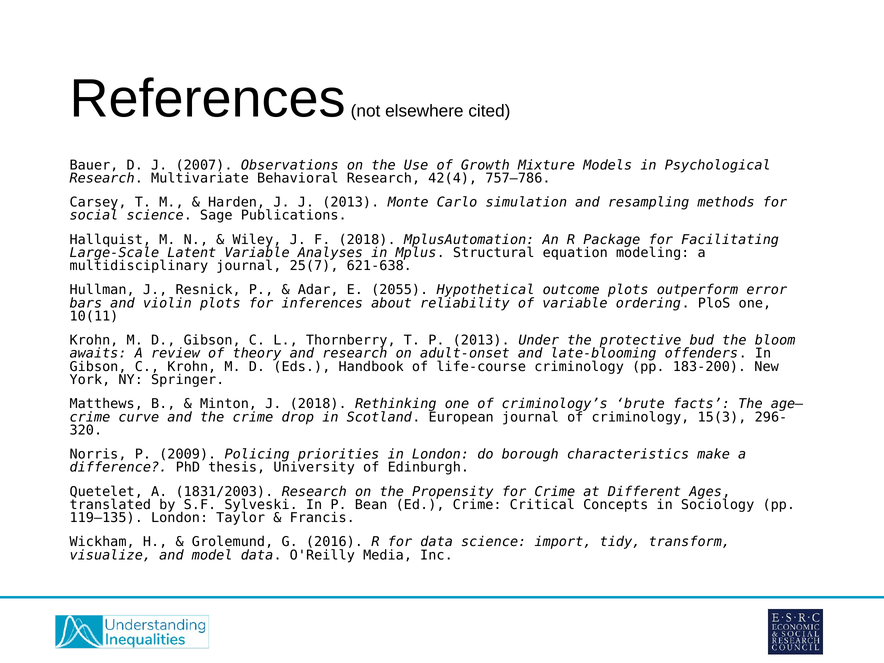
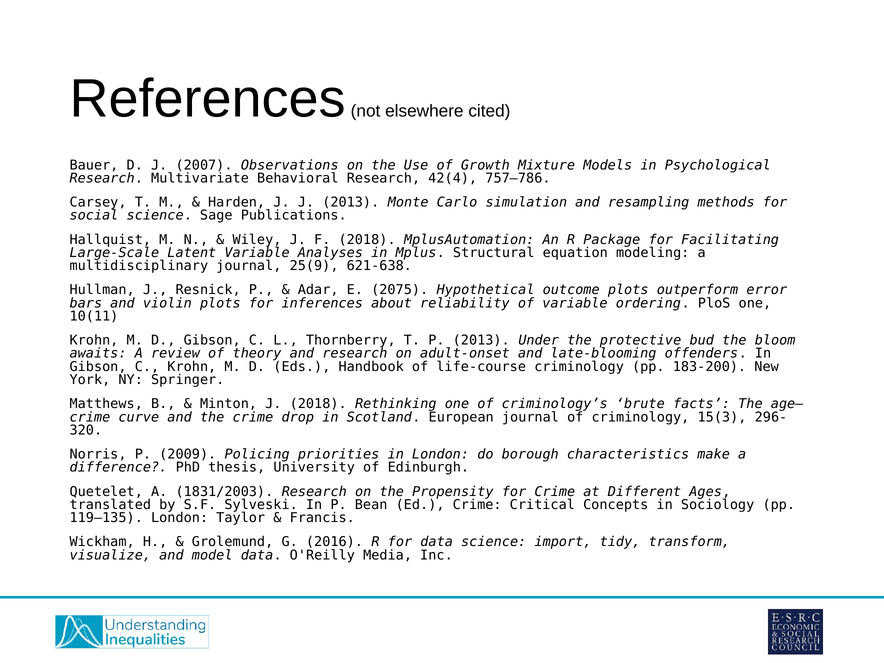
25(7: 25(7 -> 25(9 (314, 266)
2055: 2055 -> 2075 (400, 290)
